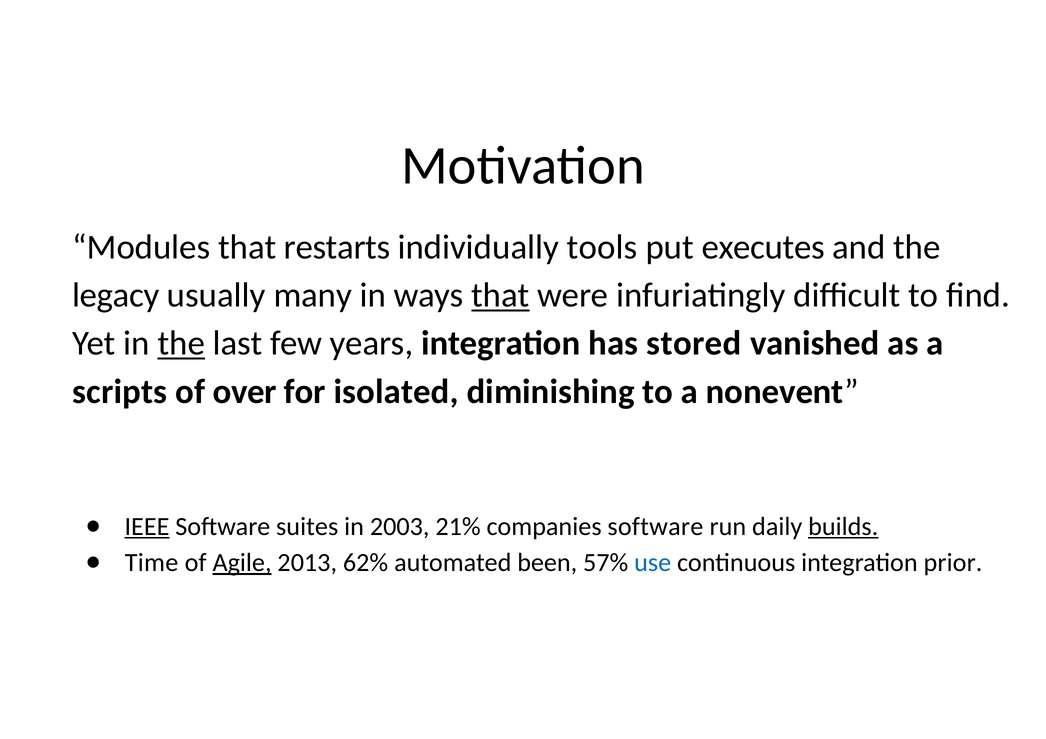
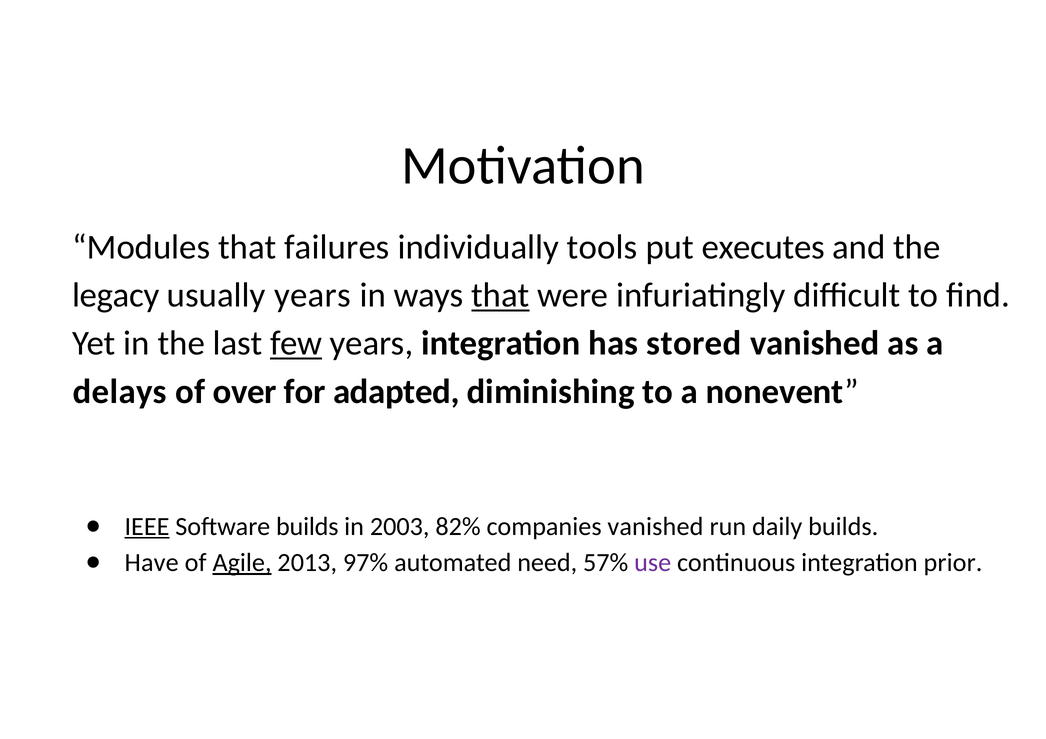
restarts: restarts -> failures (337, 247)
usually many: many -> years (313, 295)
the underline: present -> none (181, 344)
few underline: none -> present (296, 344)
scripts: scripts -> delays (120, 392)
isolated: isolated -> adapted (396, 392)
Software suites: suites -> builds (307, 527)
21%: 21% -> 82% (458, 527)
companies software: software -> vanished (655, 527)
builds underline: present -> none (843, 527)
Time: Time -> Have (152, 563)
62%: 62% -> 97% (366, 563)
been: been -> need (547, 563)
use colour: blue -> purple (653, 563)
